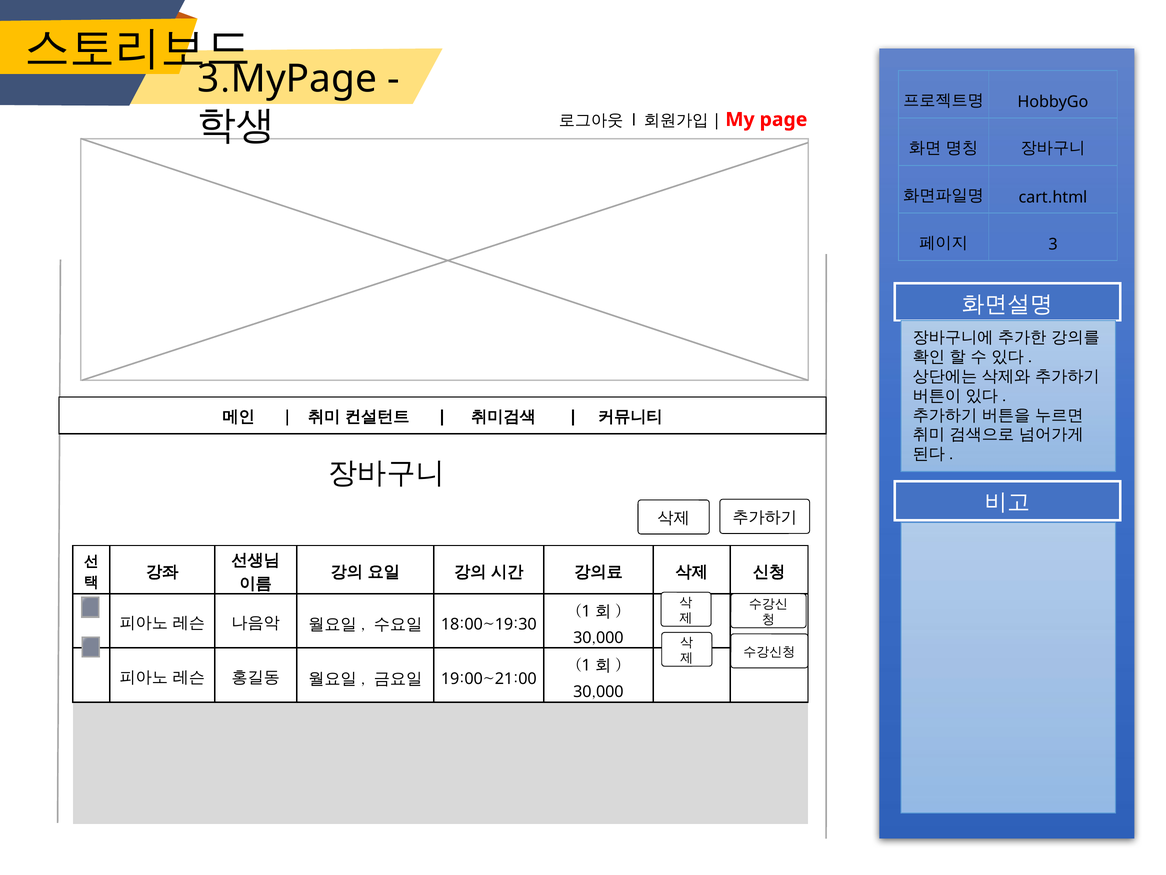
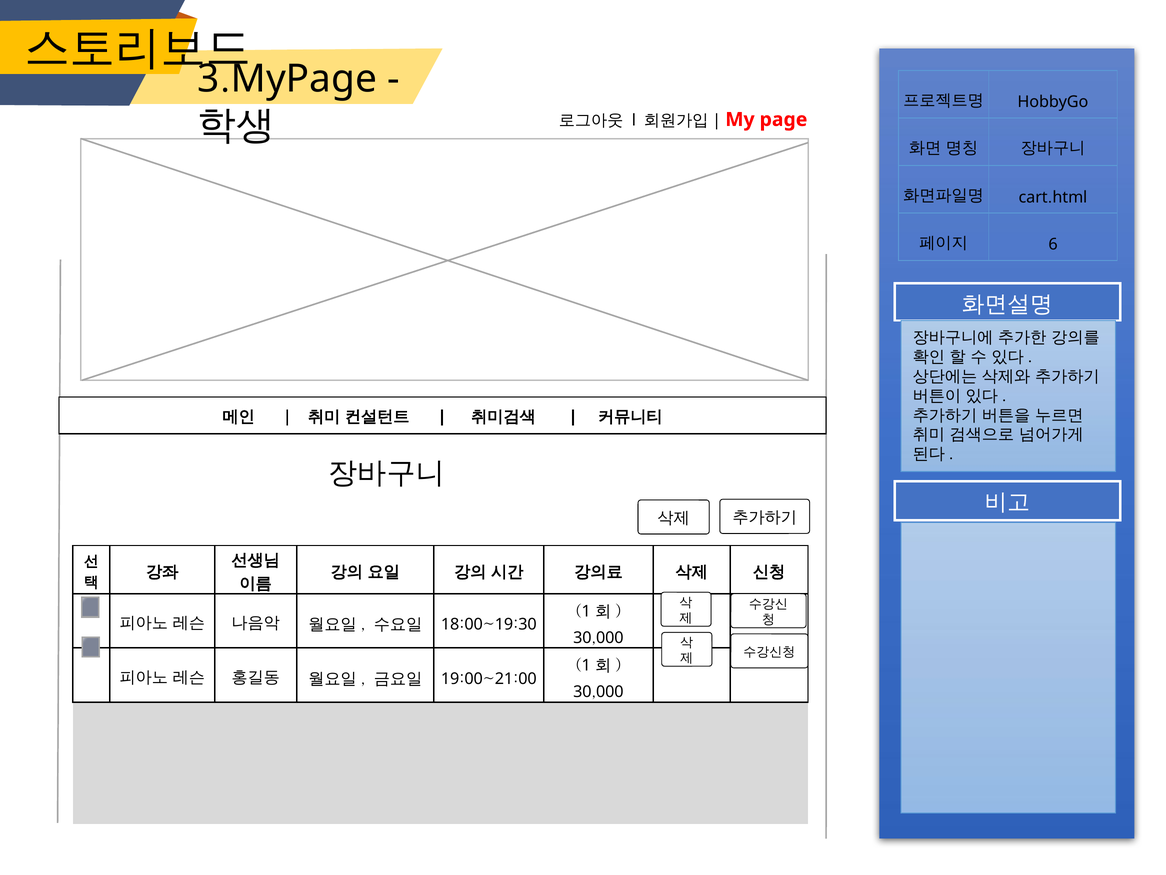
3: 3 -> 6 (1053, 244)
